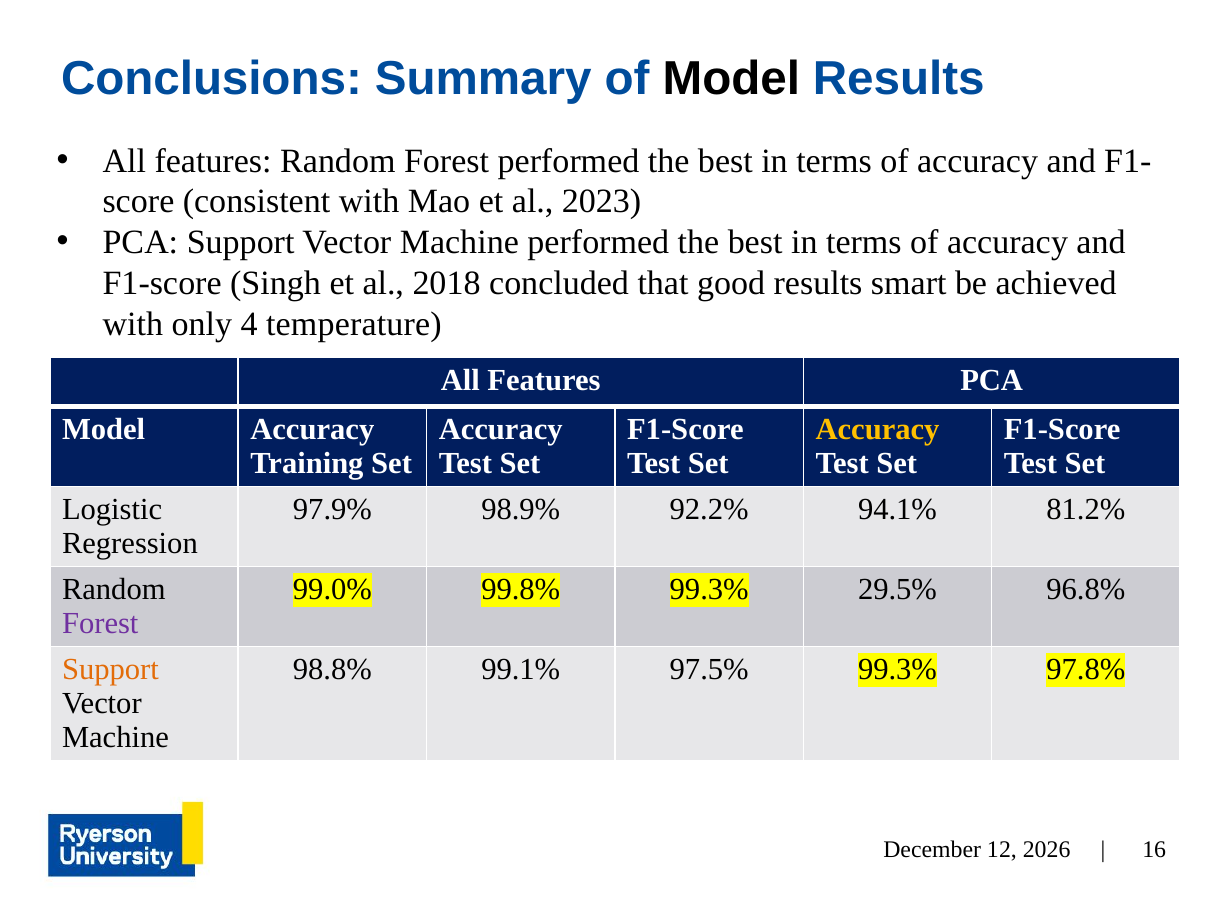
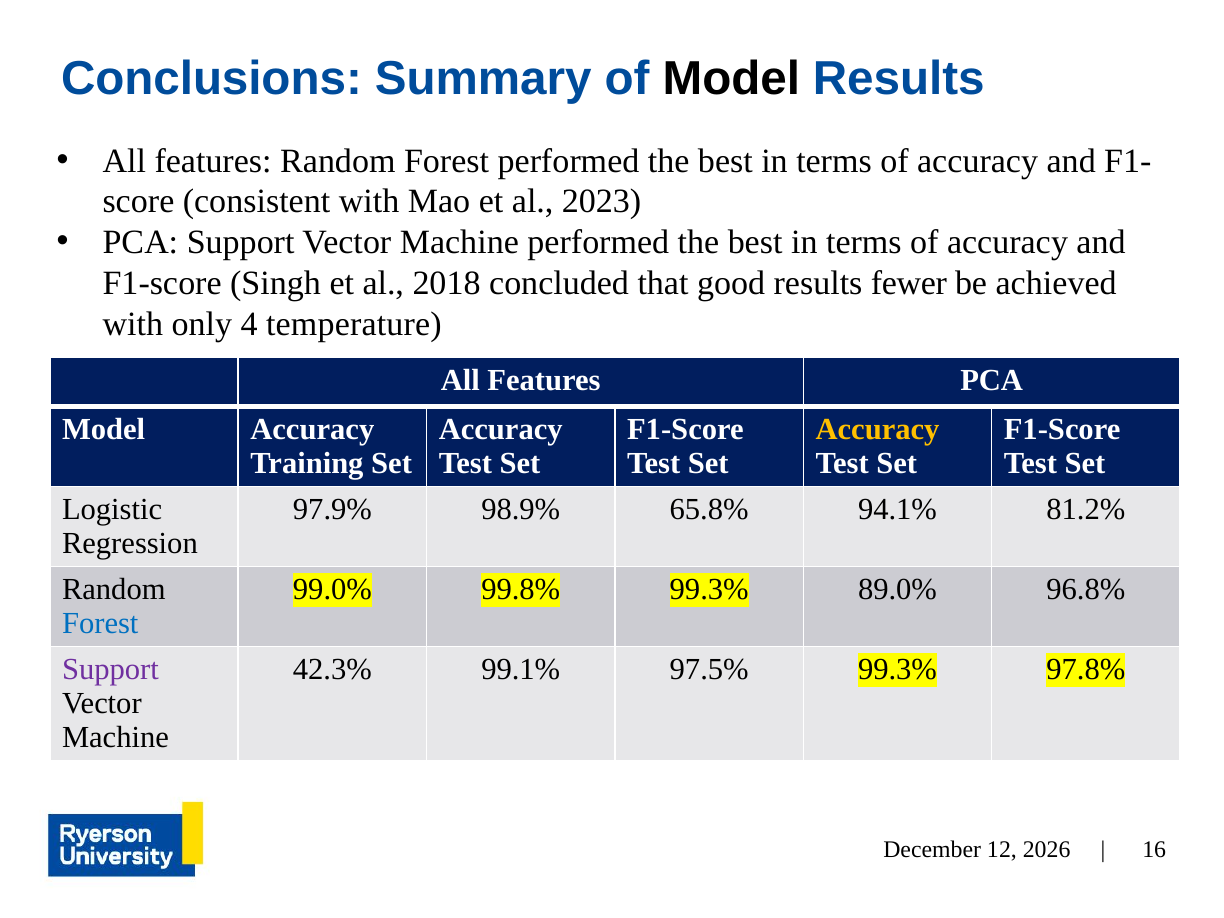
smart: smart -> fewer (909, 283)
92.2%: 92.2% -> 65.8% (709, 510)
29.5%: 29.5% -> 89.0% (898, 590)
Forest colour: purple -> blue (100, 624)
Support colour: orange -> purple (110, 670)
98.8%: 98.8% -> 42.3% (332, 670)
